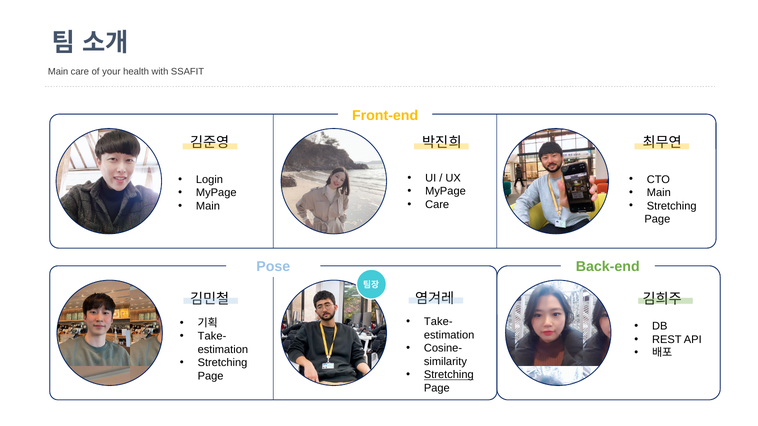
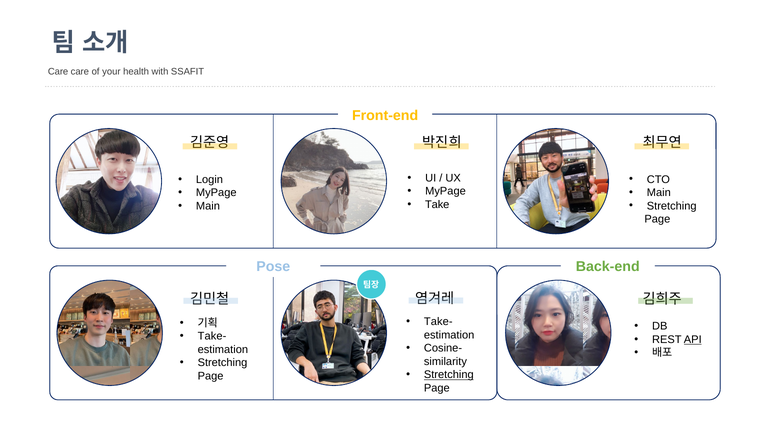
Main: Main -> Care (58, 71)
Care: Care -> Take (437, 205)
API underline: none -> present (693, 340)
